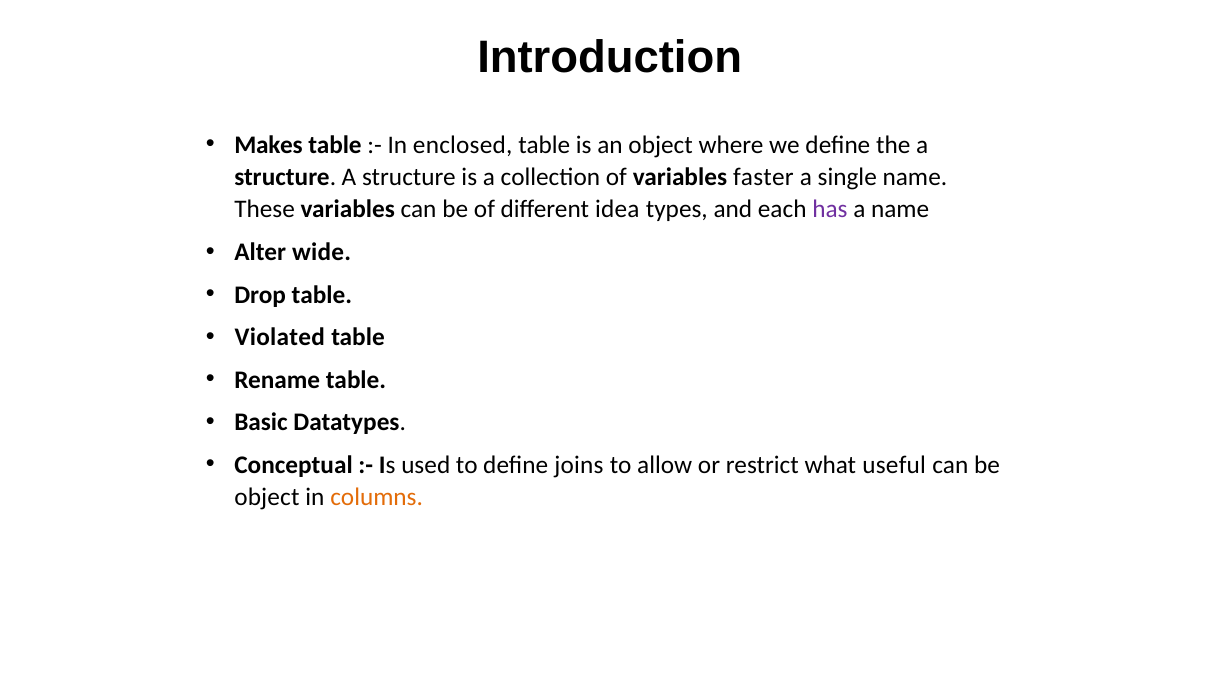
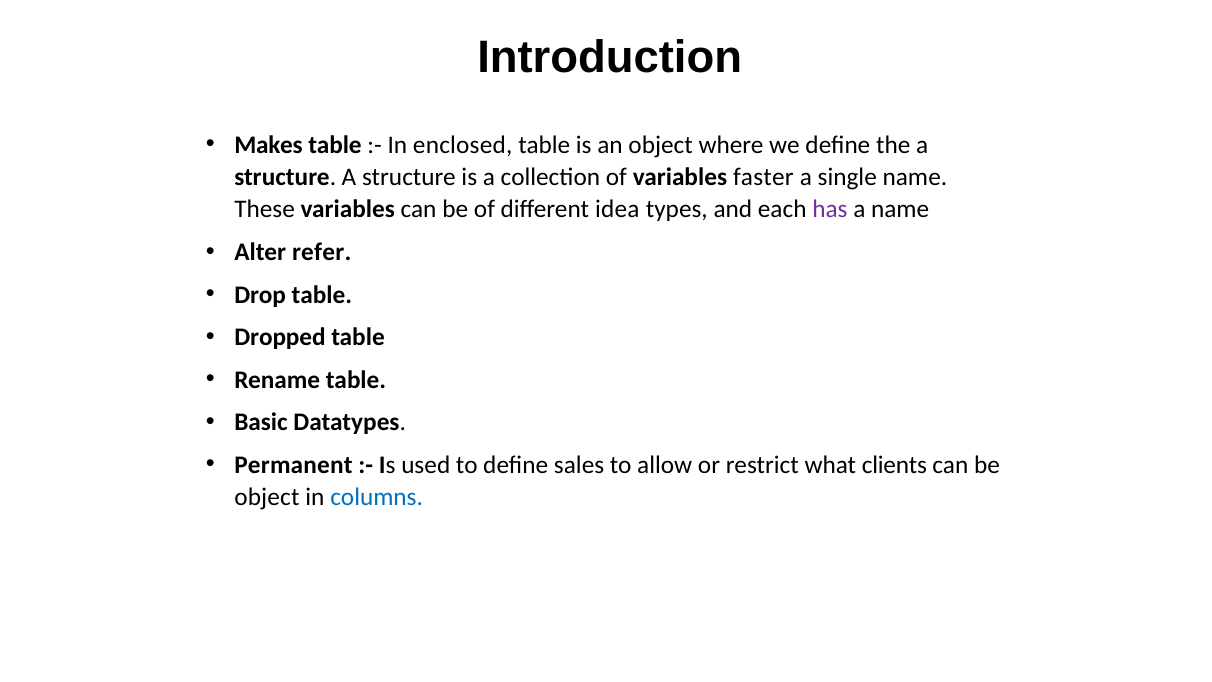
wide: wide -> refer (322, 252)
Violated: Violated -> Dropped (280, 337)
Conceptual: Conceptual -> Permanent (293, 465)
joins: joins -> sales (579, 465)
useful: useful -> clients (894, 465)
columns colour: orange -> blue (377, 497)
